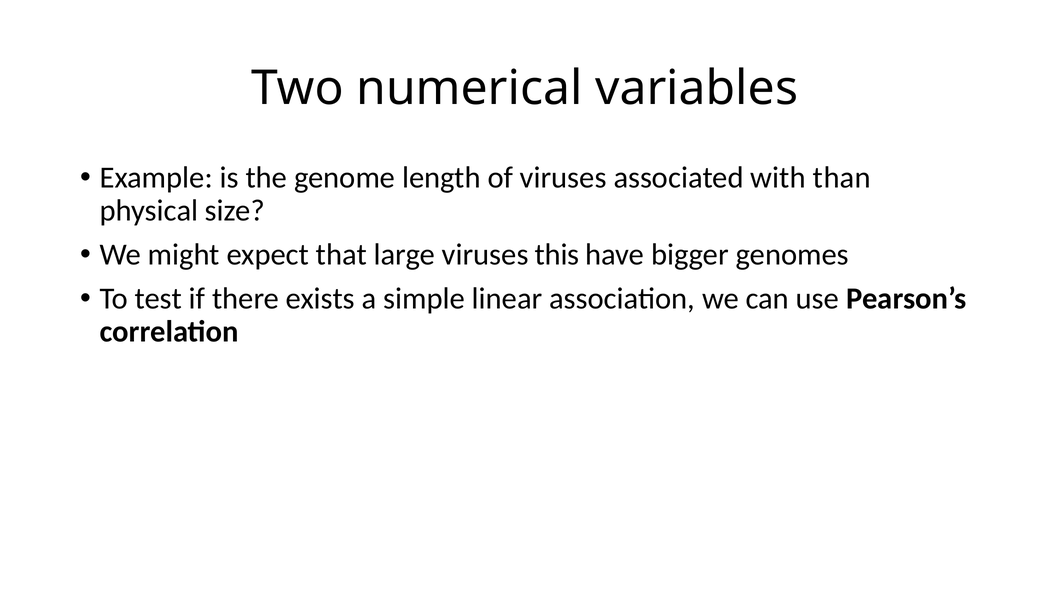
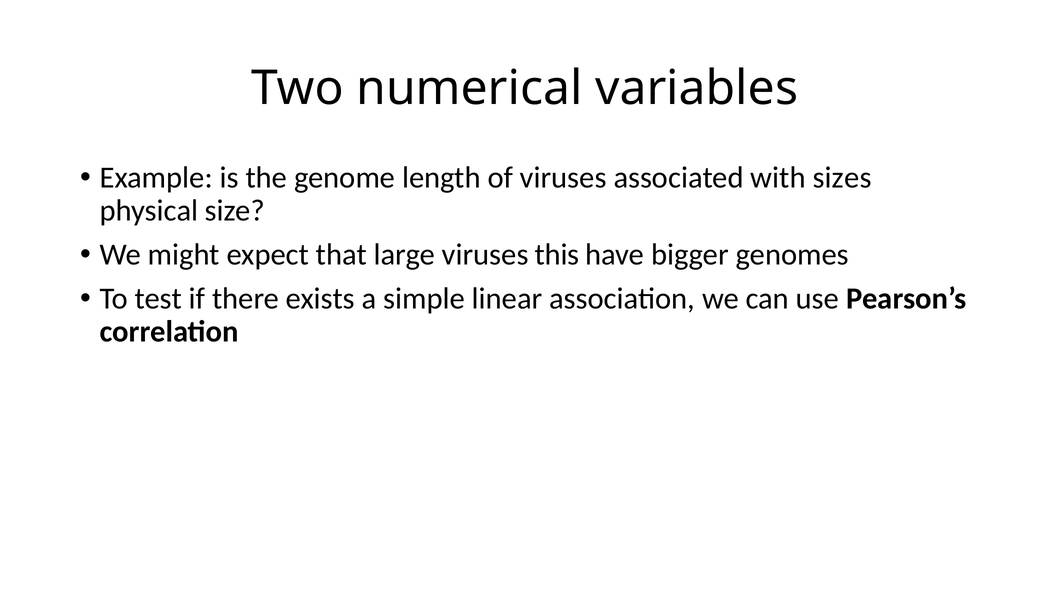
than: than -> sizes (842, 177)
